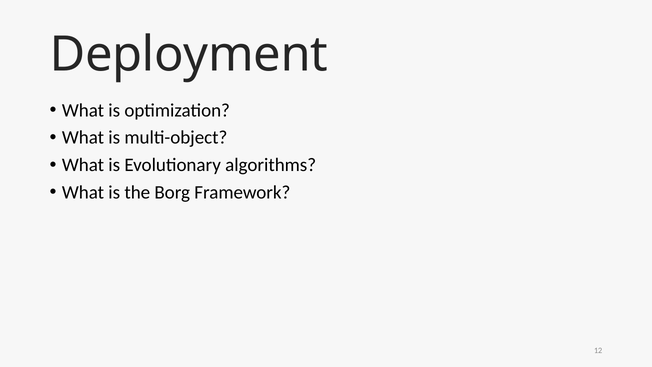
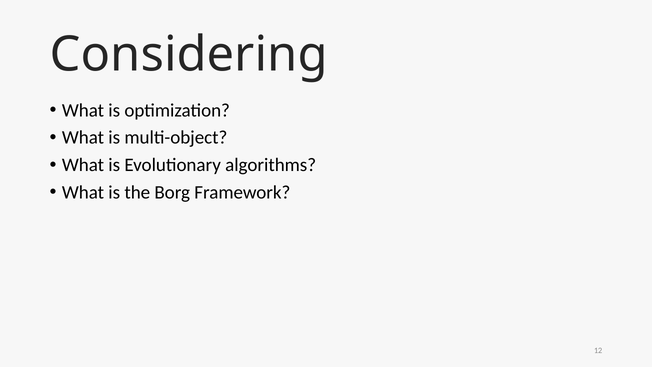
Deployment: Deployment -> Considering (189, 55)
